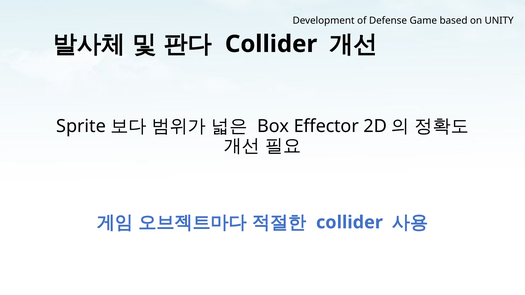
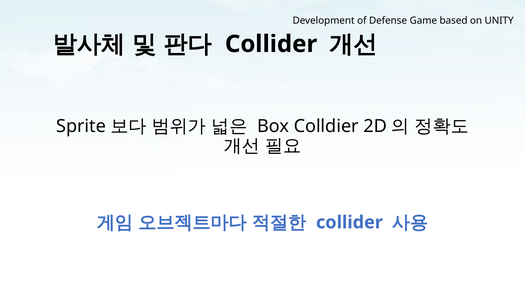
Effector: Effector -> Colldier (326, 126)
